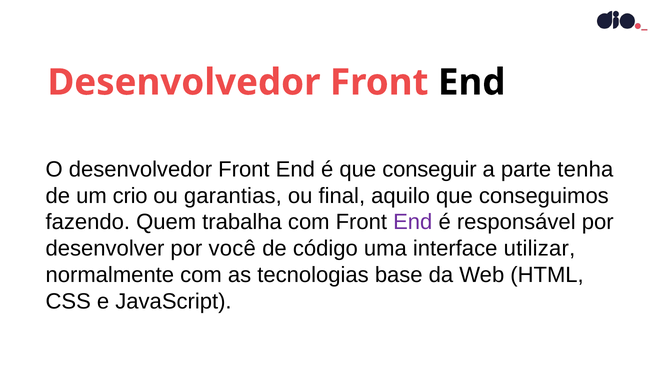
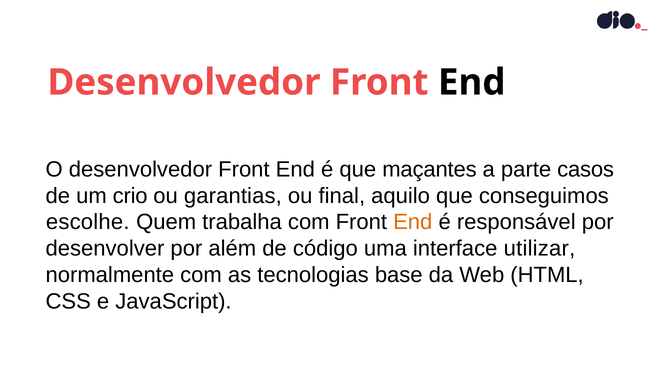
conseguir: conseguir -> maçantes (429, 169)
tenha: tenha -> casos (586, 169)
fazendo: fazendo -> escolhe (88, 222)
End colour: purple -> orange (413, 222)
você: você -> além (232, 249)
